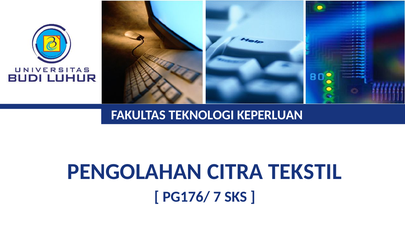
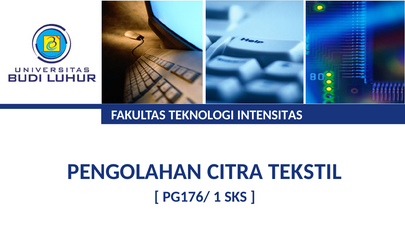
KEPERLUAN: KEPERLUAN -> INTENSITAS (270, 115)
7: 7 -> 1 (217, 197)
